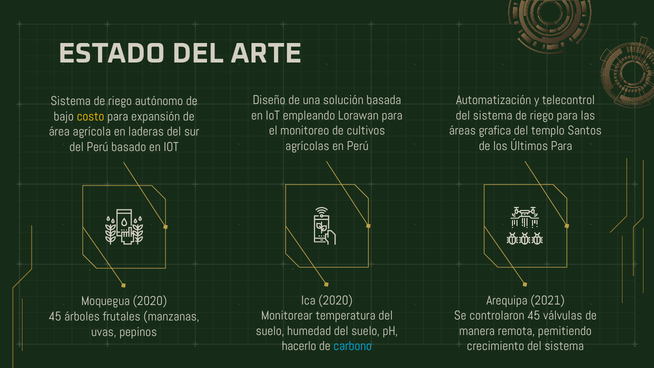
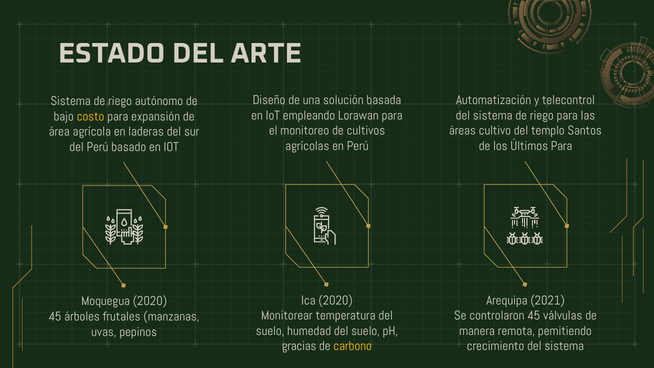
grafica: grafica -> cultivo (495, 131)
hacerlo: hacerlo -> gracias (299, 346)
carbono colour: light blue -> yellow (353, 346)
